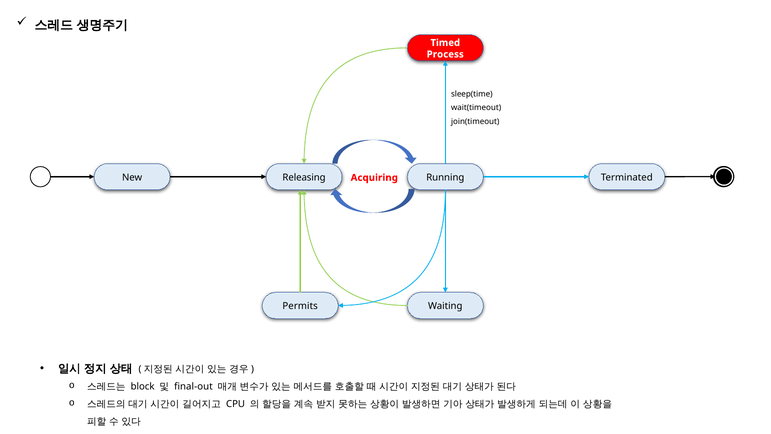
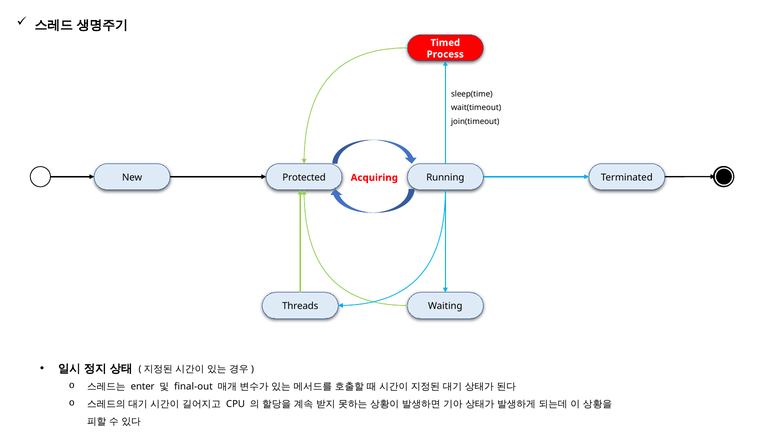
Releasing: Releasing -> Protected (304, 177)
Permits: Permits -> Threads (300, 306)
block: block -> enter (143, 386)
